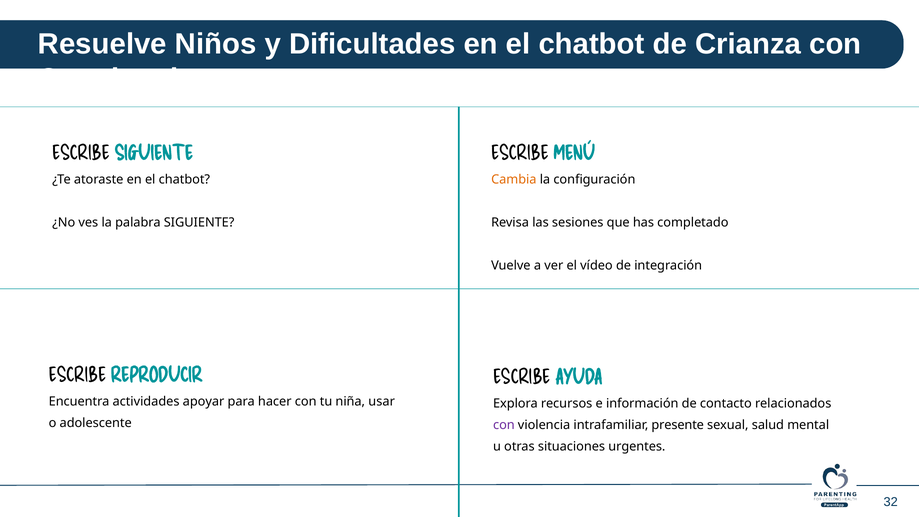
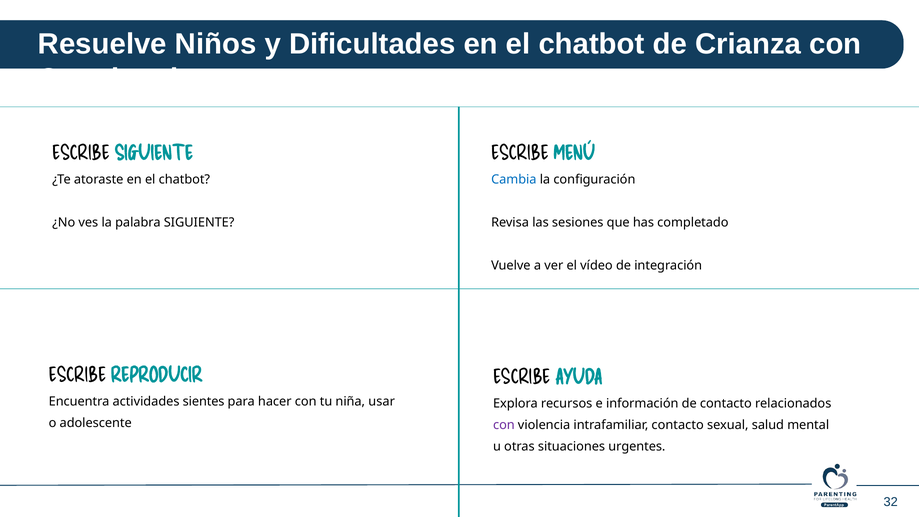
Cambia colour: orange -> blue (514, 180)
apoyar: apoyar -> sientes (204, 401)
intrafamiliar presente: presente -> contacto (678, 425)
